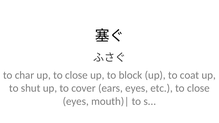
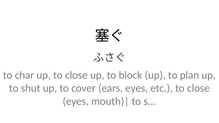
coat: coat -> plan (190, 75)
